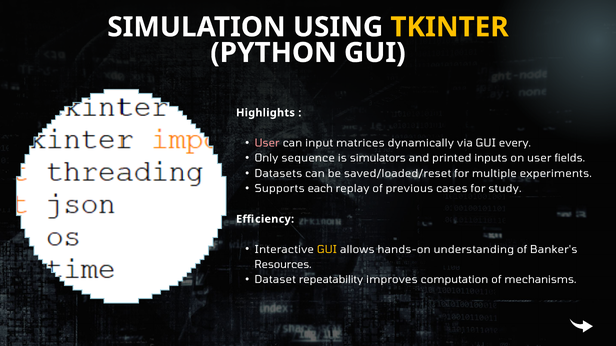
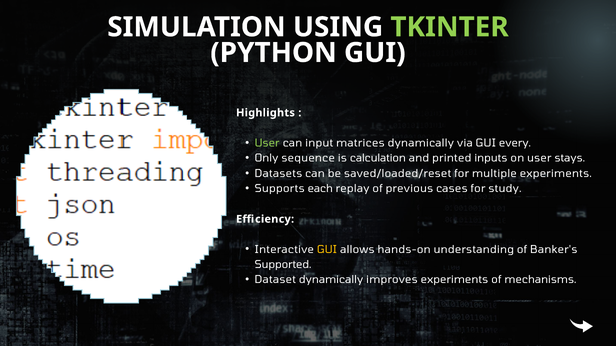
TKINTER colour: yellow -> light green (450, 27)
User colour: pink -> light green (267, 143)
simulators: simulators -> calculation (378, 159)
fields: fields -> stays (570, 159)
Resources: Resources -> Supported (283, 265)
Dataset repeatability: repeatability -> dynamically (331, 280)
improves computation: computation -> experiments (454, 280)
